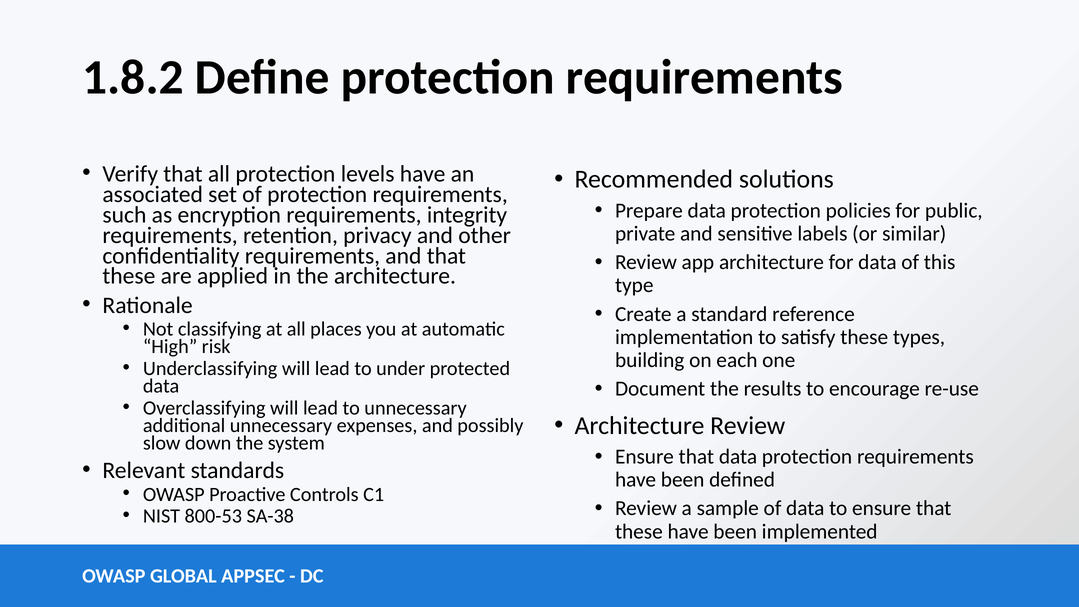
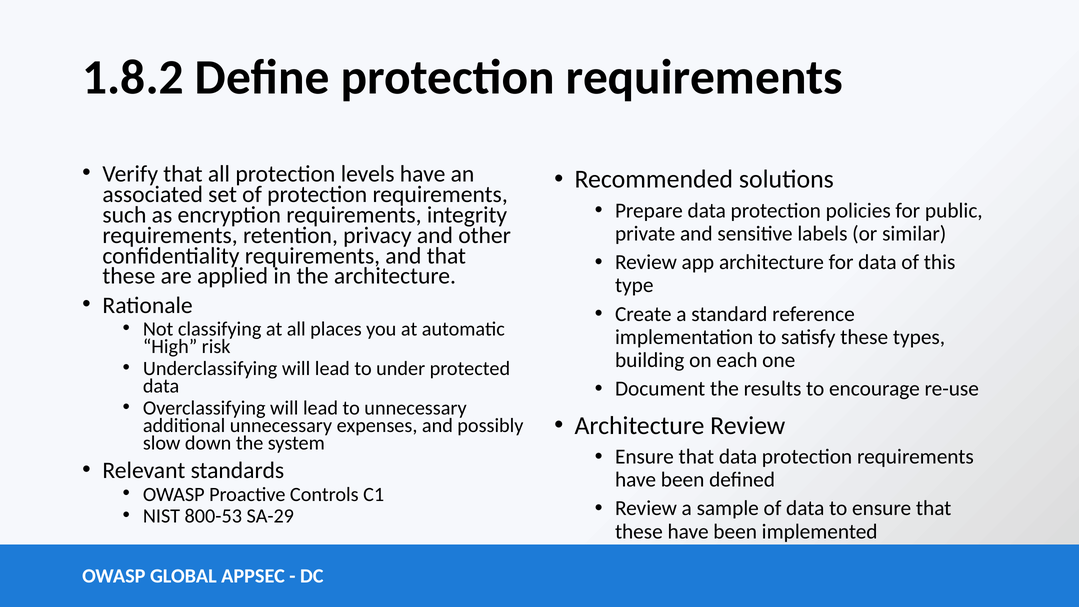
SA-38: SA-38 -> SA-29 (270, 516)
